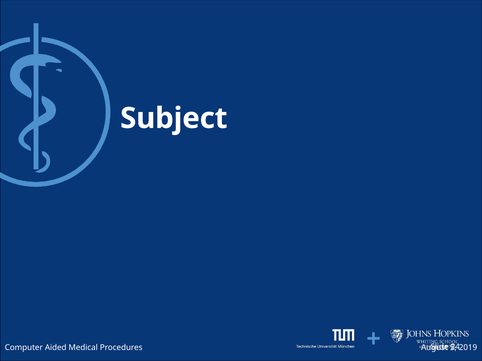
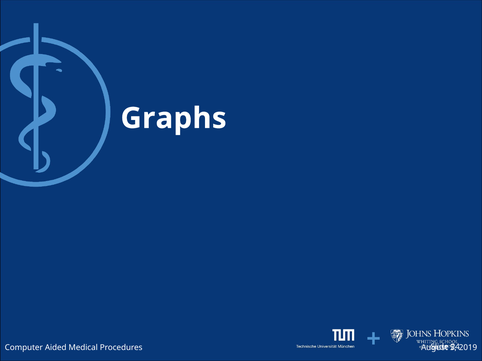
Subject: Subject -> Graphs (174, 118)
